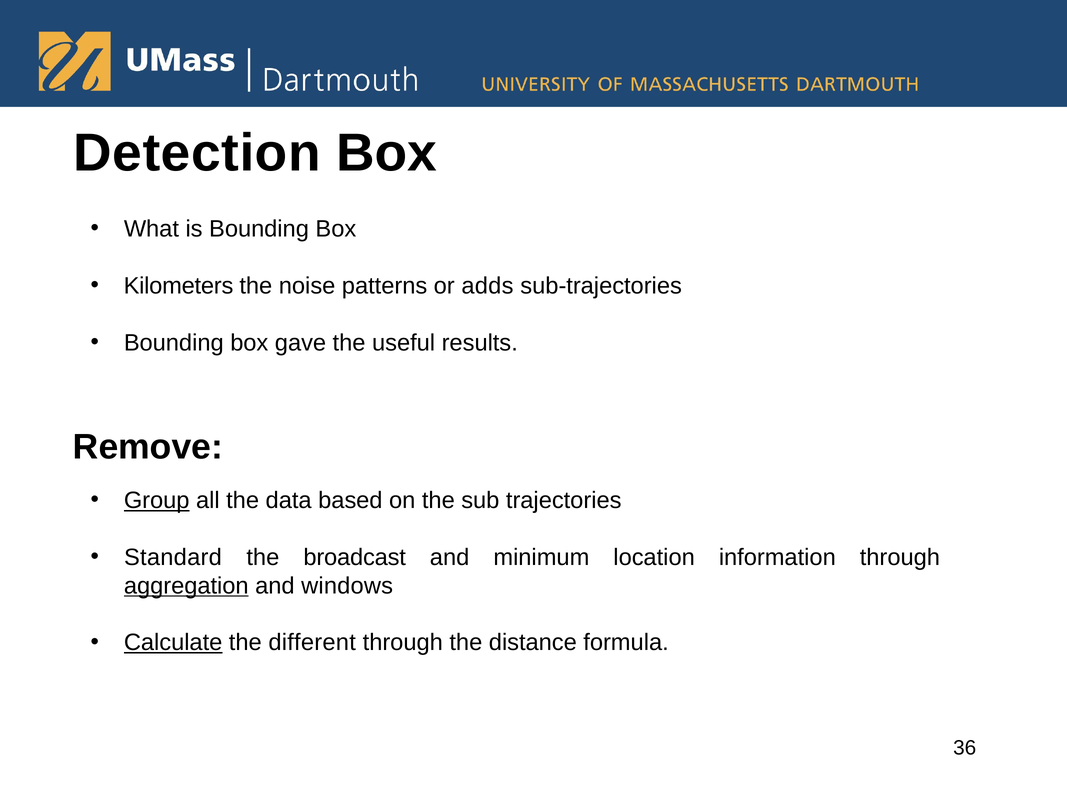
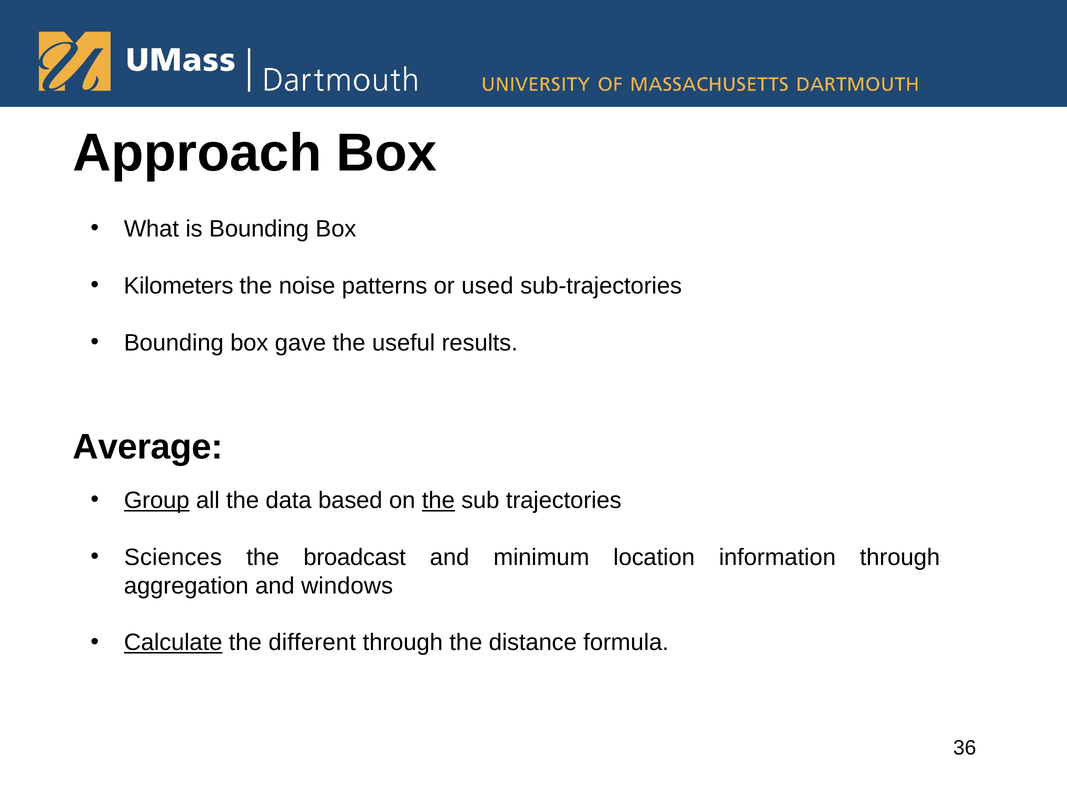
Detection: Detection -> Approach (197, 153)
adds: adds -> used (487, 286)
Remove: Remove -> Average (148, 447)
the underline: none -> present (438, 501)
Standard: Standard -> Sciences (173, 558)
aggregation underline: present -> none (186, 586)
